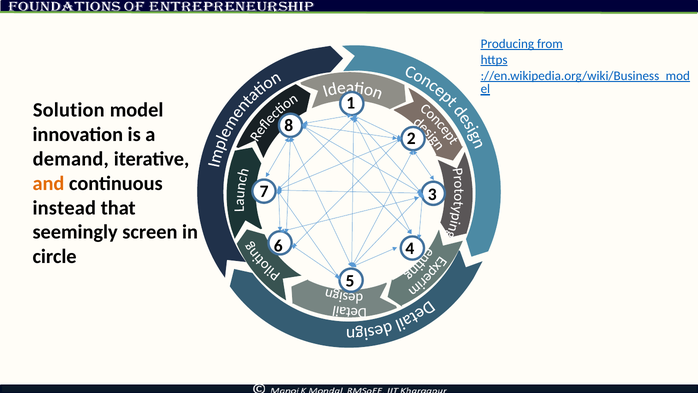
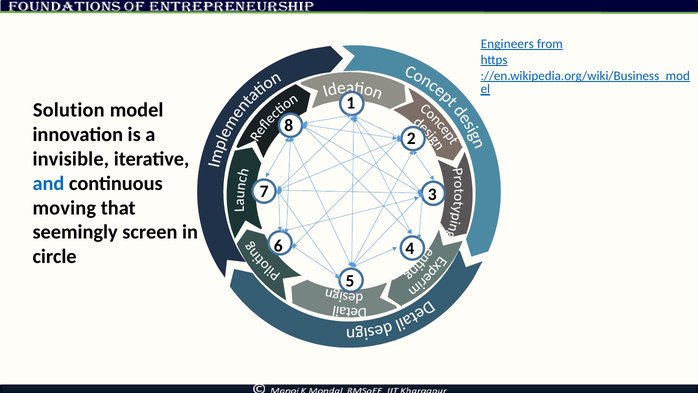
Producing: Producing -> Engineers (507, 44)
demand: demand -> invisible (71, 159)
and colour: orange -> blue (48, 183)
instead: instead -> moving (64, 208)
